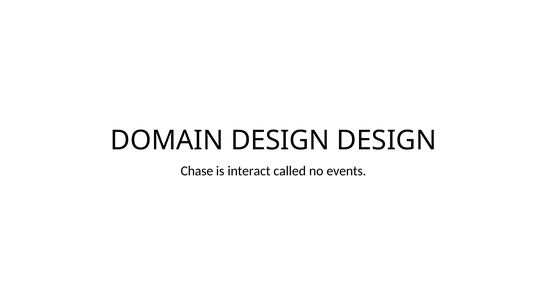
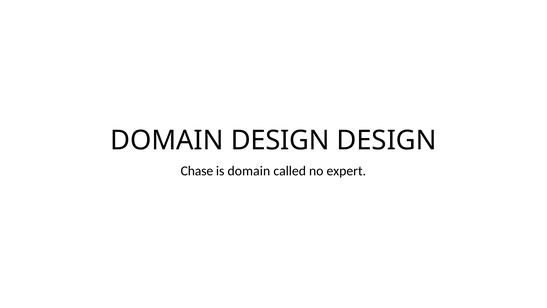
is interact: interact -> domain (249, 171)
events: events -> expert (346, 171)
